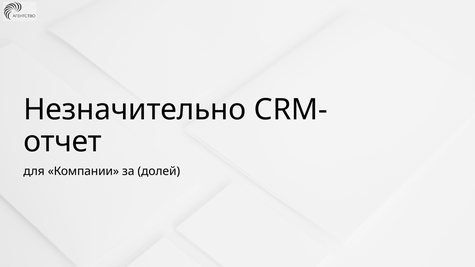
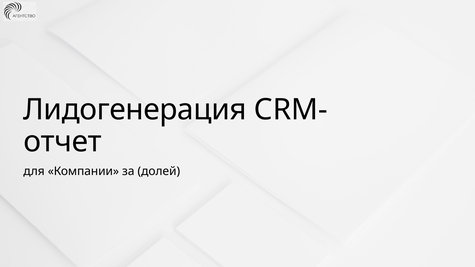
Незначительно: Незначительно -> Лидогенерация (135, 110)
